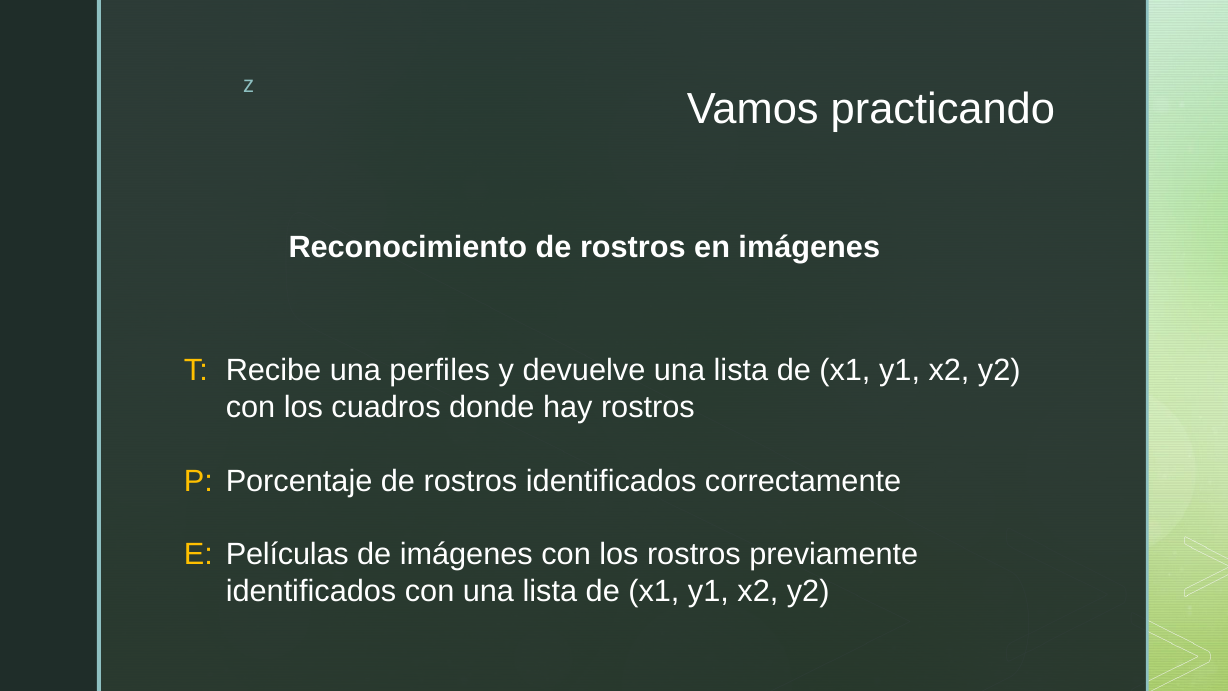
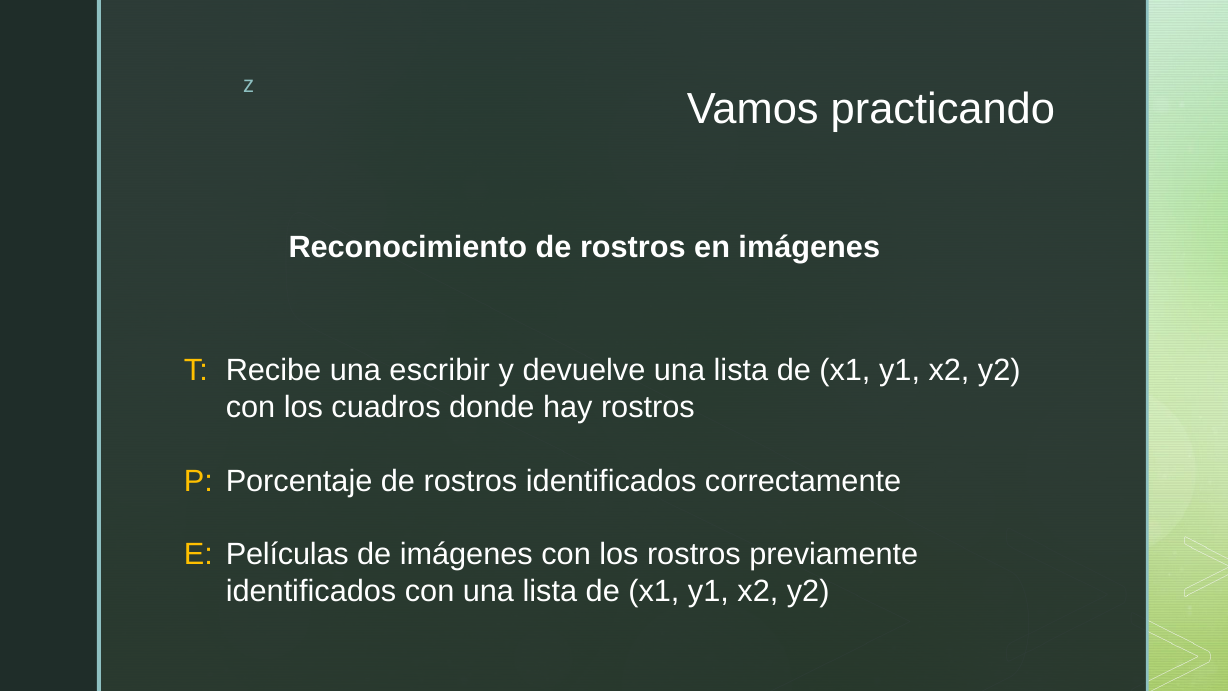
perfiles: perfiles -> escribir (440, 370)
